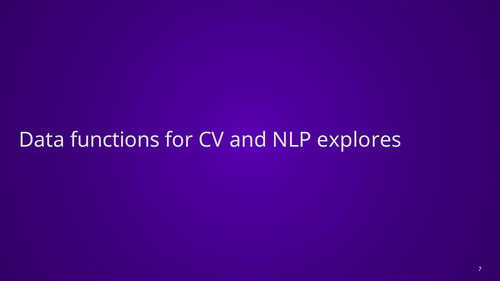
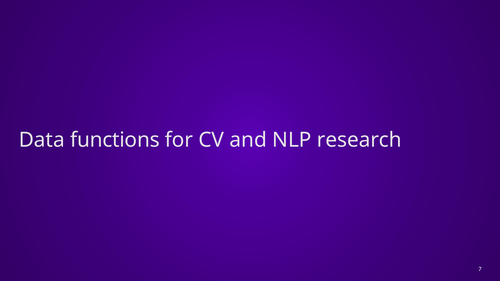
explores: explores -> research (359, 140)
